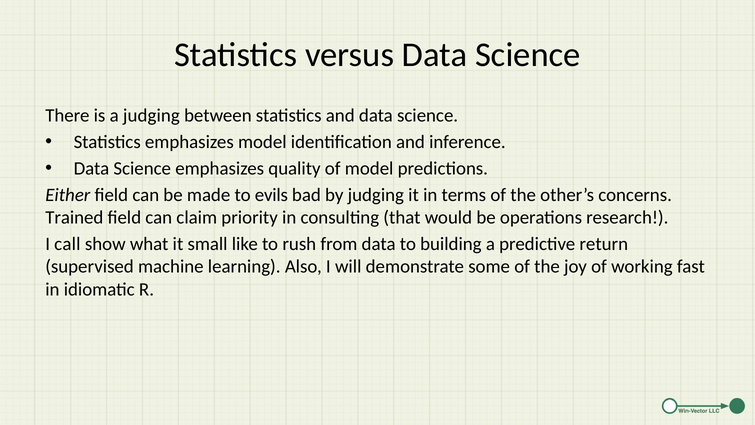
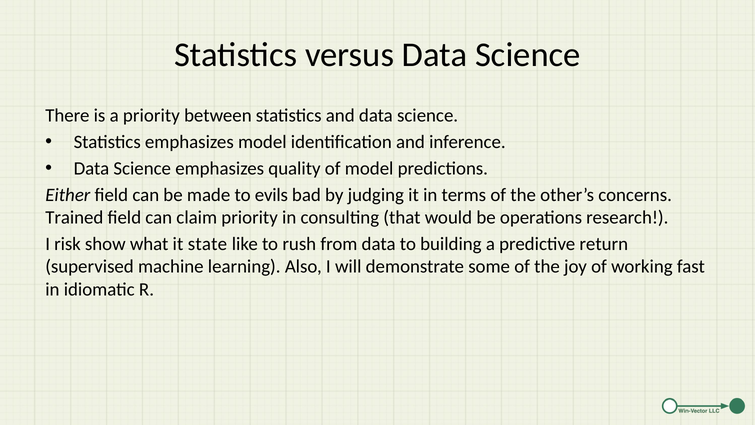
a judging: judging -> priority (151, 116)
call: call -> risk (67, 244)
small: small -> state (207, 244)
